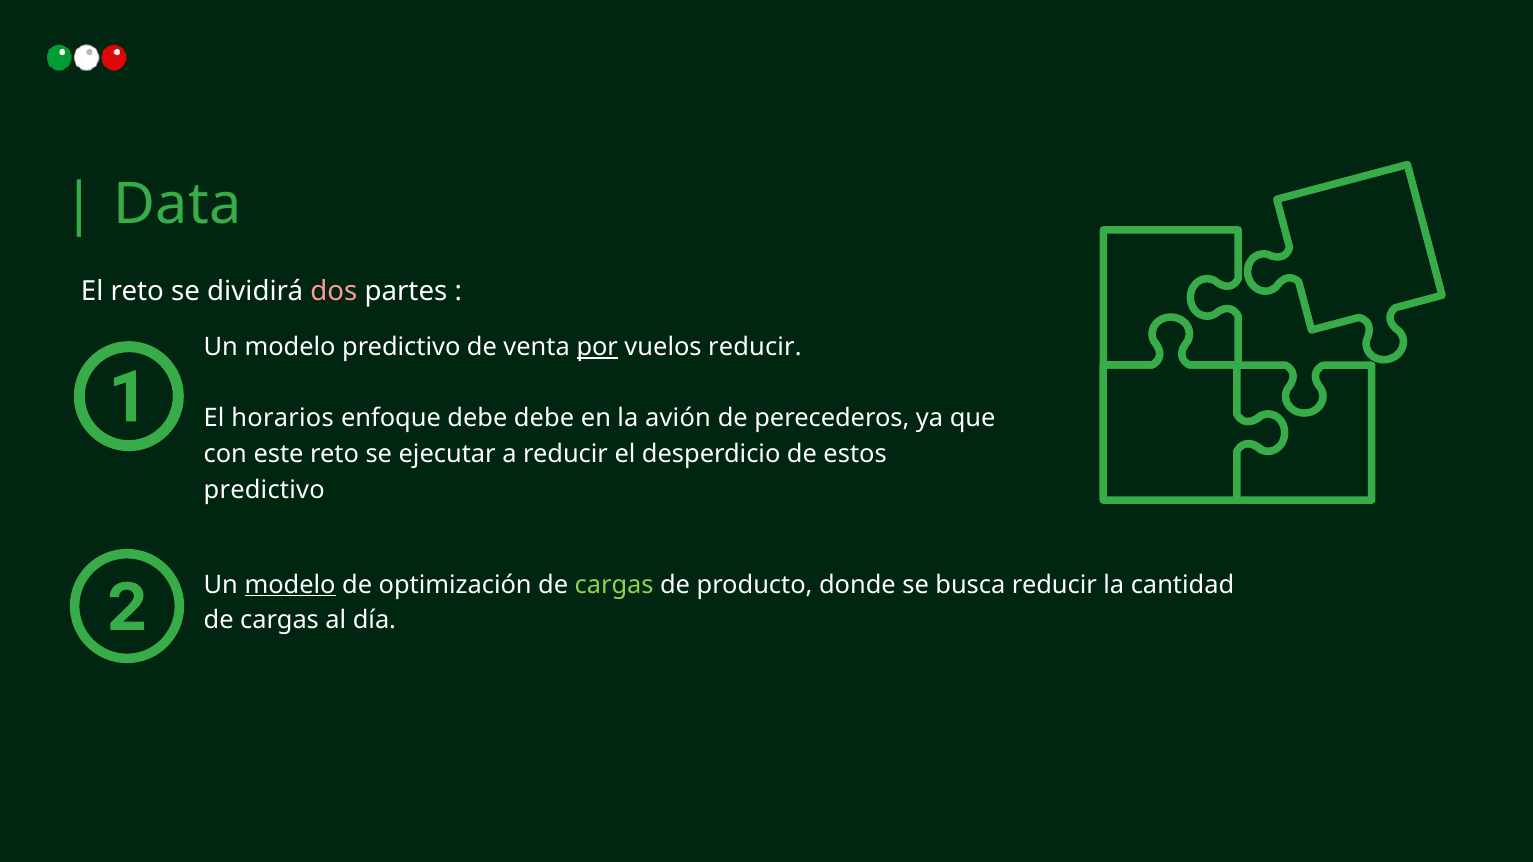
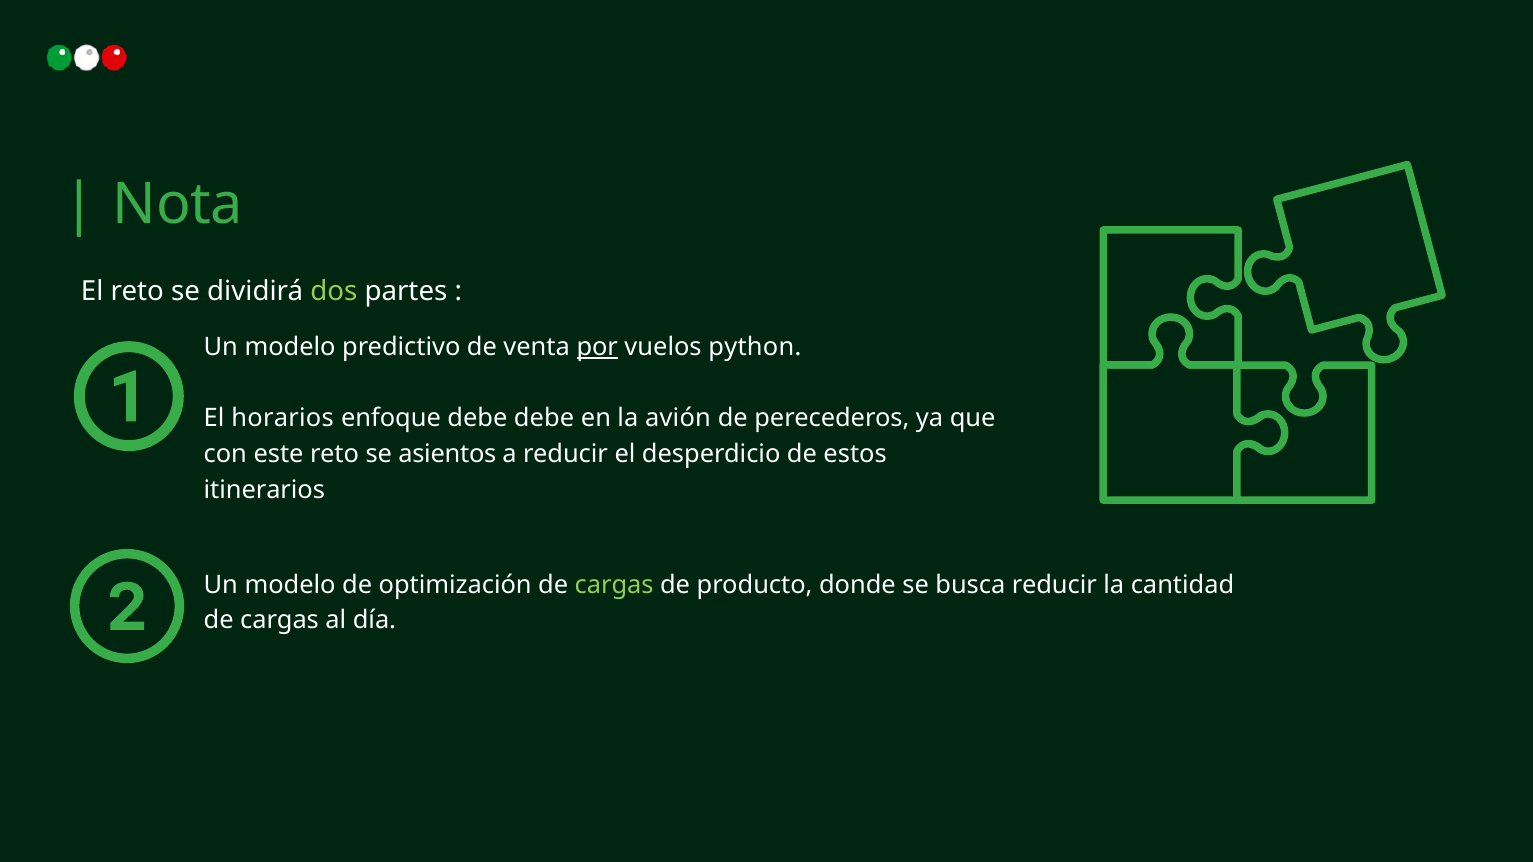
Data: Data -> Nota (178, 205)
dos colour: pink -> light green (334, 292)
vuelos reducir: reducir -> python (755, 347)
ejecutar: ejecutar -> asientos (447, 454)
predictivo: predictivo -> itinerarios (264, 490)
modelo underline: present -> none (290, 585)
